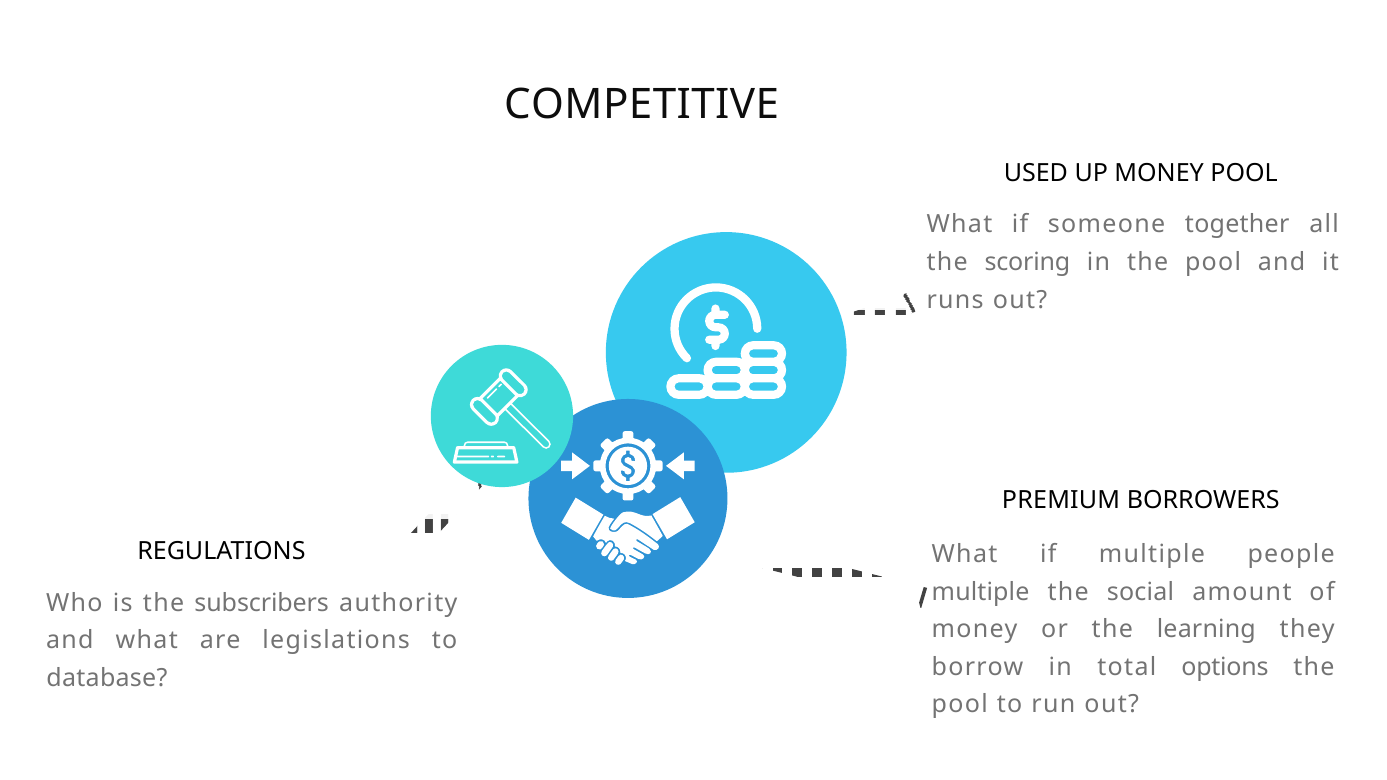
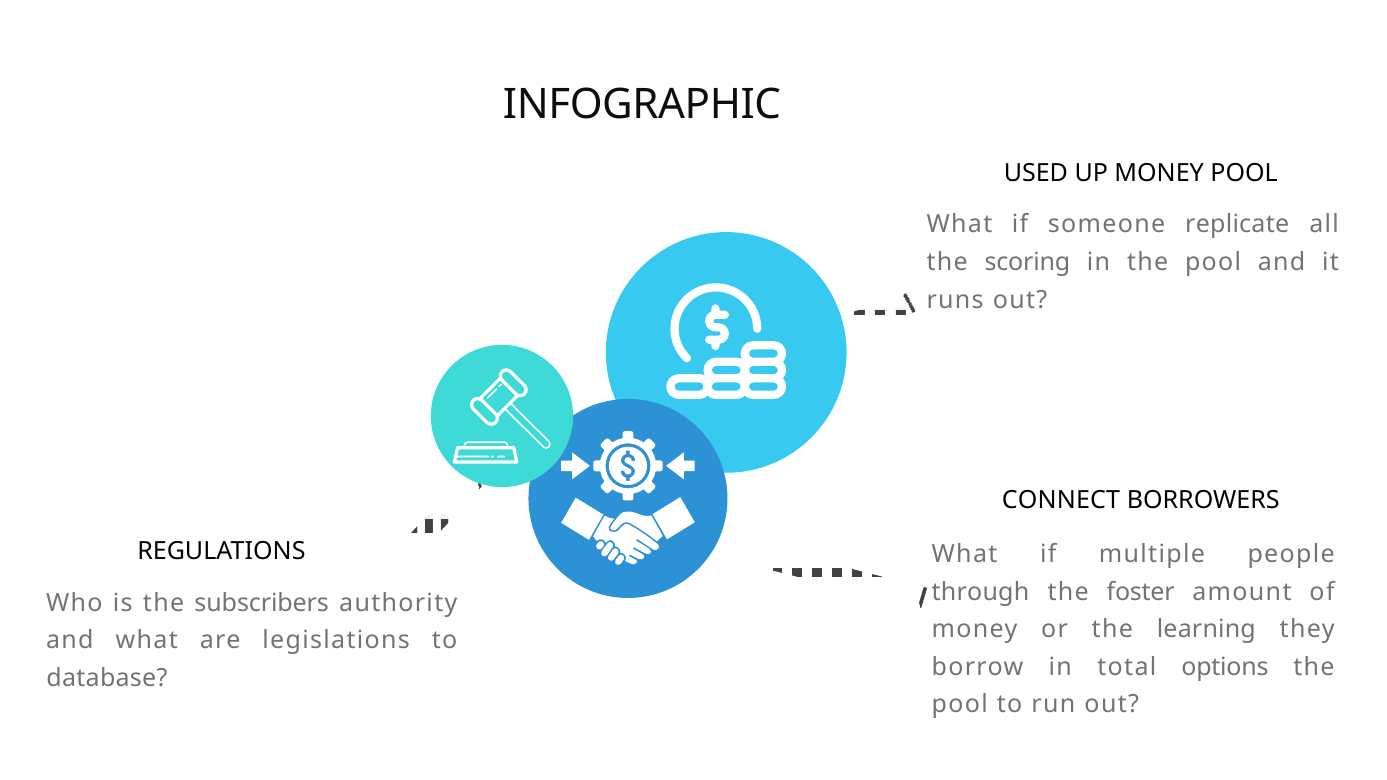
COMPETITIVE: COMPETITIVE -> INFOGRAPHIC (642, 105)
together: together -> replicate (1237, 225)
PREMIUM: PREMIUM -> CONNECT (1061, 501)
multiple: multiple -> through (981, 592)
social: social -> foster (1141, 592)
